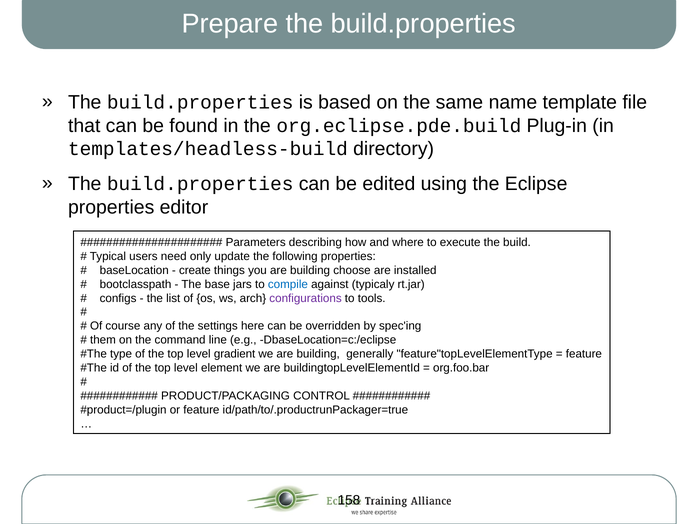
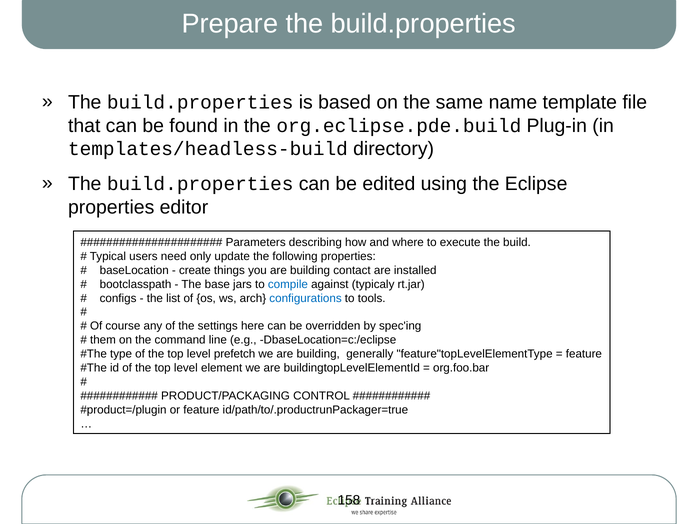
choose: choose -> contact (352, 270)
configurations colour: purple -> blue (306, 298)
gradient: gradient -> prefetch (235, 354)
